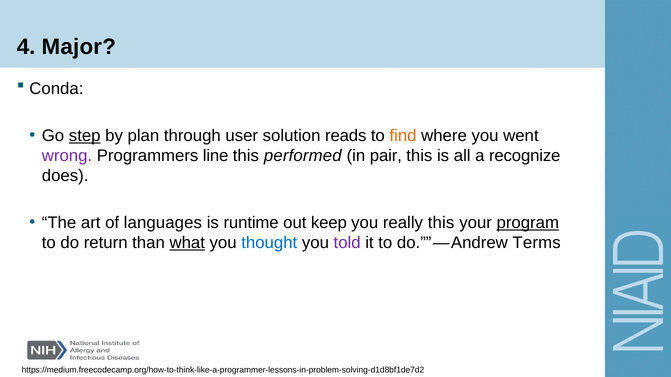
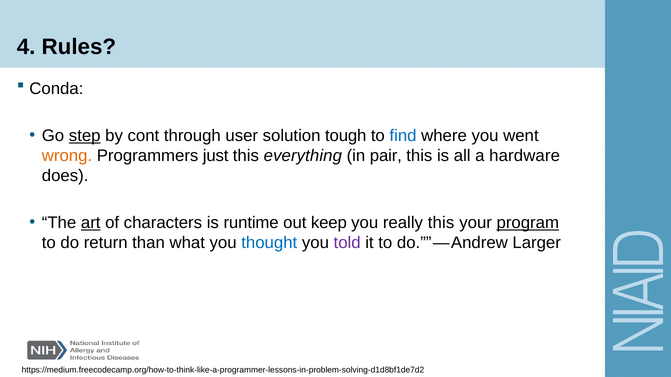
Major: Major -> Rules (79, 47)
plan: plan -> cont (143, 136)
reads: reads -> tough (346, 136)
find colour: orange -> blue (403, 136)
wrong colour: purple -> orange (67, 156)
line: line -> just (216, 156)
performed: performed -> everything (303, 156)
recognize: recognize -> hardware (525, 156)
art underline: none -> present (91, 223)
languages: languages -> characters (163, 223)
what underline: present -> none (187, 243)
Terms: Terms -> Larger (537, 243)
